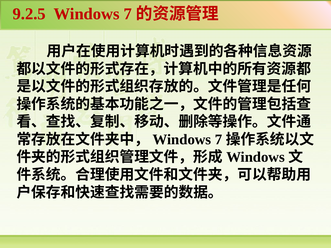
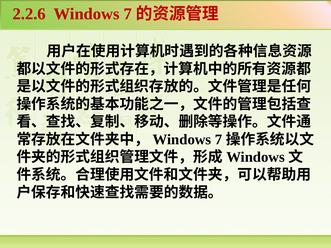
9.2.5: 9.2.5 -> 2.2.6 (29, 14)
